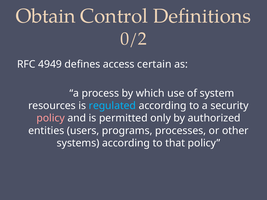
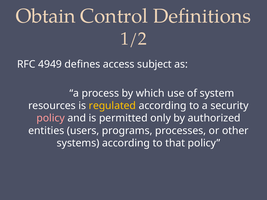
0/2: 0/2 -> 1/2 (133, 39)
certain: certain -> subject (154, 64)
regulated colour: light blue -> yellow (112, 106)
